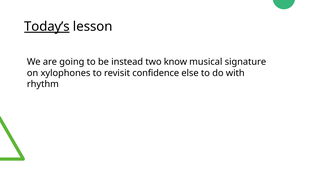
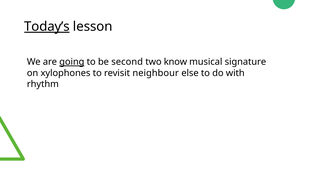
going underline: none -> present (72, 62)
instead: instead -> second (127, 62)
confidence: confidence -> neighbour (156, 73)
